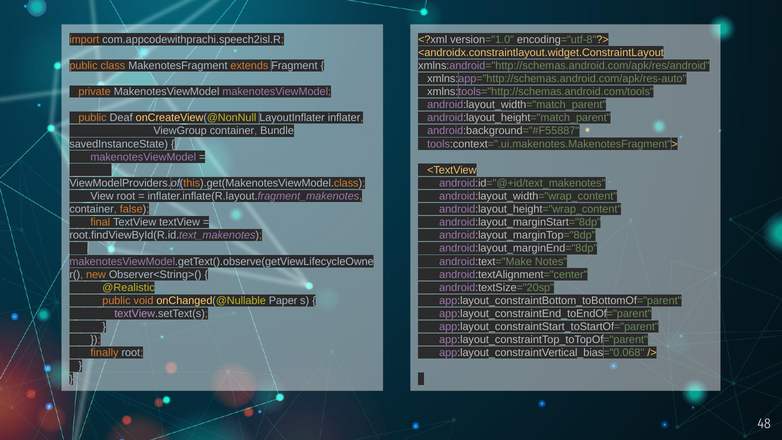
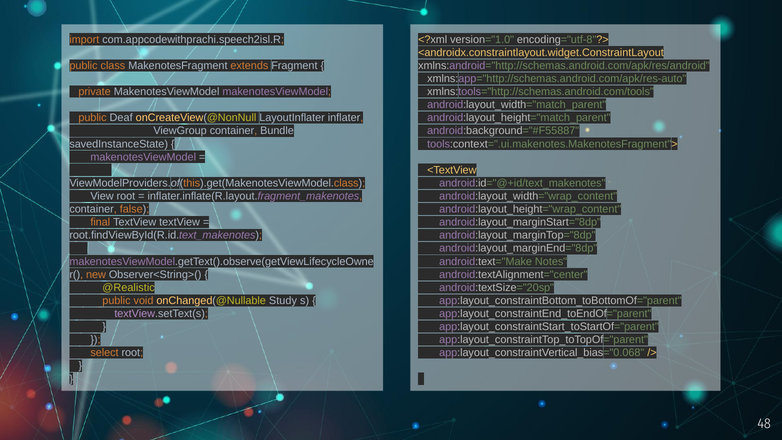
Paper: Paper -> Study (283, 301)
finally: finally -> select (105, 353)
